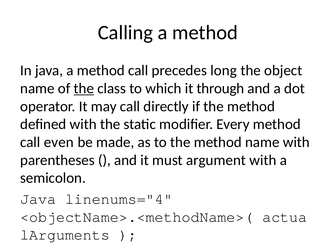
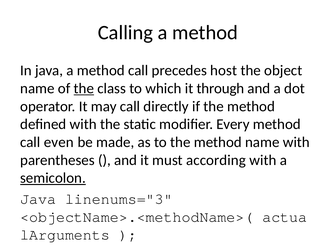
long: long -> host (224, 70)
argument: argument -> according (216, 160)
semicolon underline: none -> present (53, 178)
linenums="4: linenums="4 -> linenums="3 (119, 199)
